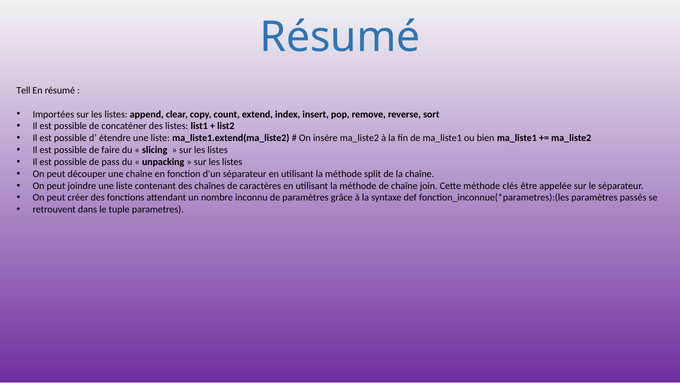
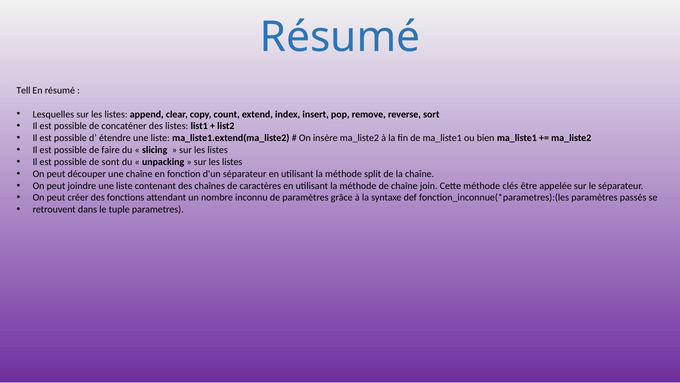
Importées: Importées -> Lesquelles (53, 114)
pass: pass -> sont (111, 162)
